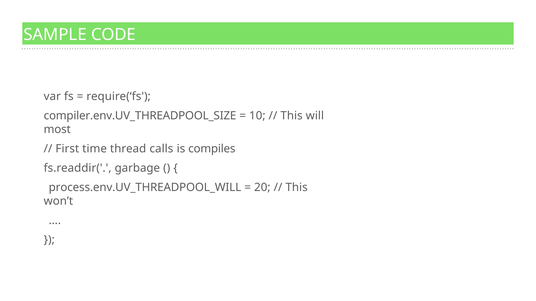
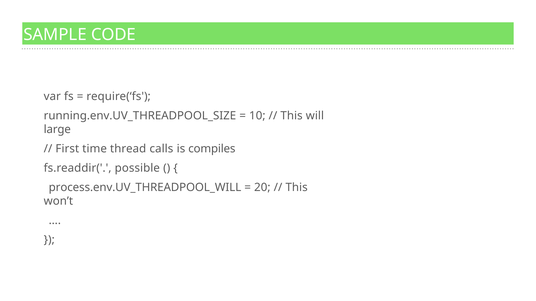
compiler.env.UV_THREADPOOL_SIZE: compiler.env.UV_THREADPOOL_SIZE -> running.env.UV_THREADPOOL_SIZE (140, 116)
most: most -> large (57, 130)
garbage: garbage -> possible (137, 168)
